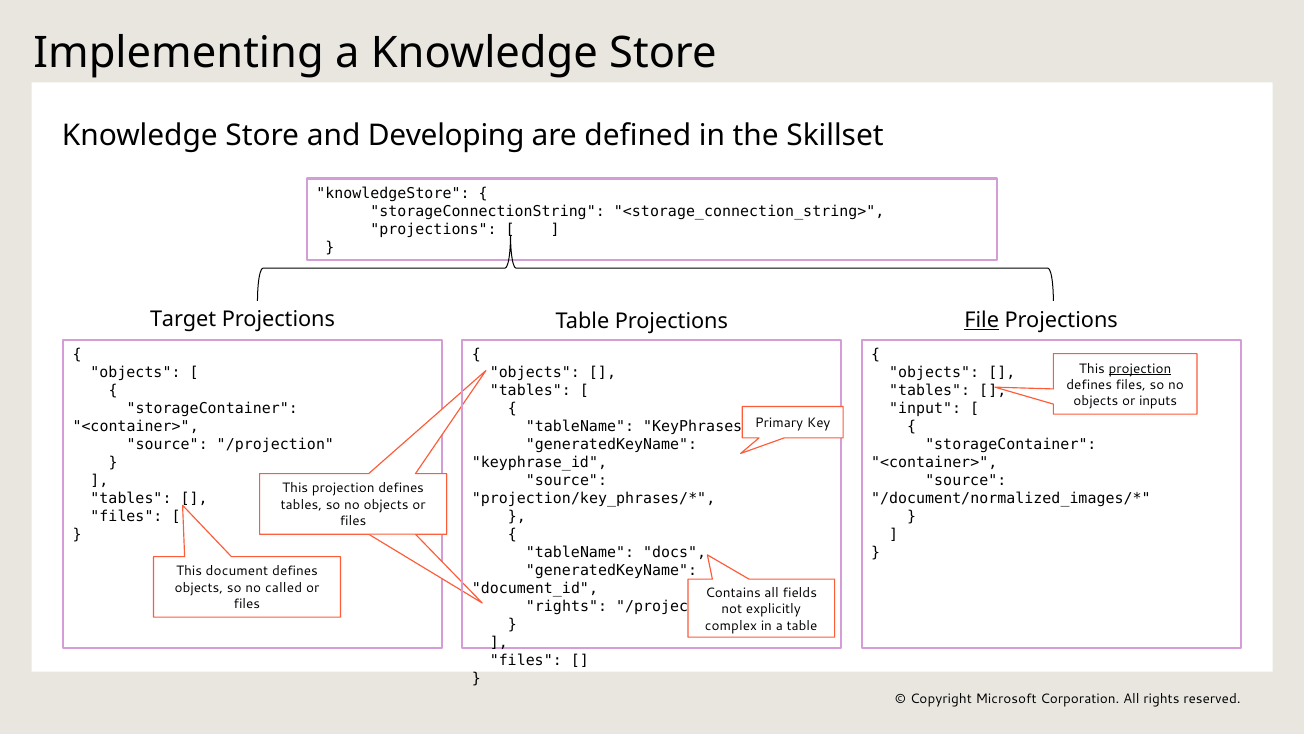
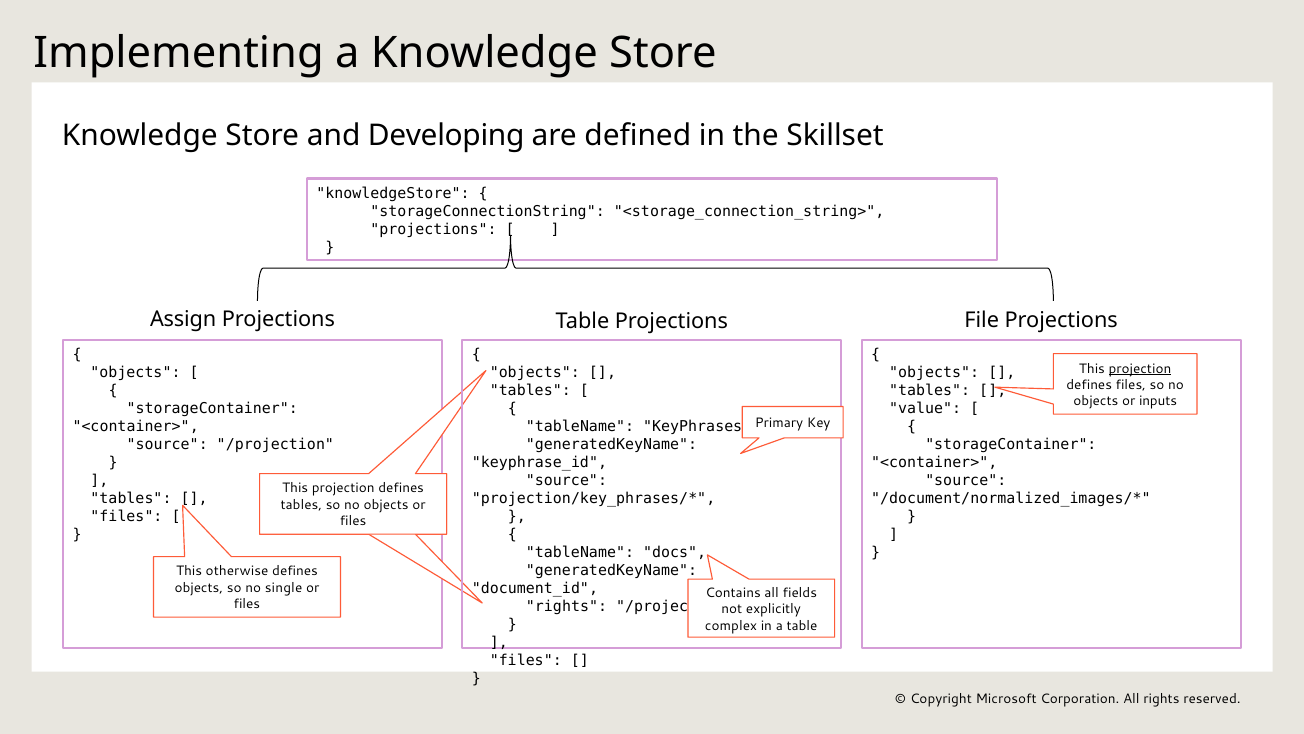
Target: Target -> Assign (183, 319)
File underline: present -> none (982, 320)
input: input -> value (925, 408)
document: document -> otherwise (237, 571)
called: called -> single (284, 587)
